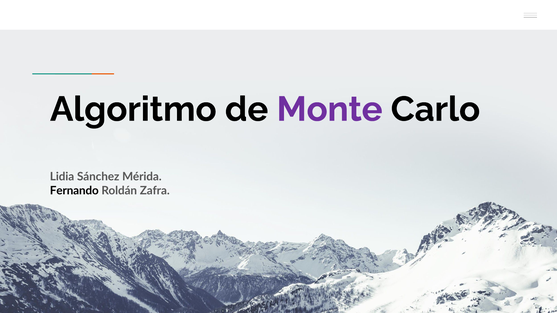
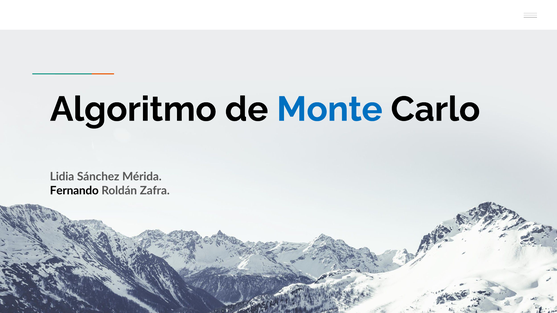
Monte colour: purple -> blue (330, 109)
